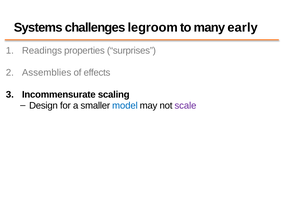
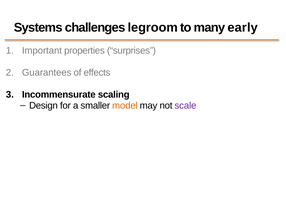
Readings: Readings -> Important (42, 51)
Assemblies: Assemblies -> Guarantees (47, 73)
model colour: blue -> orange (125, 106)
